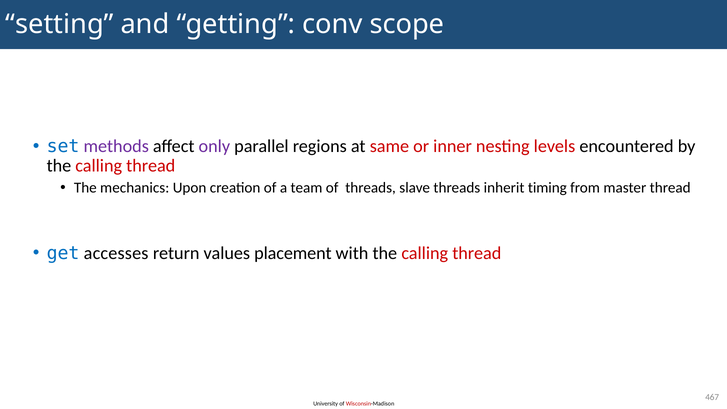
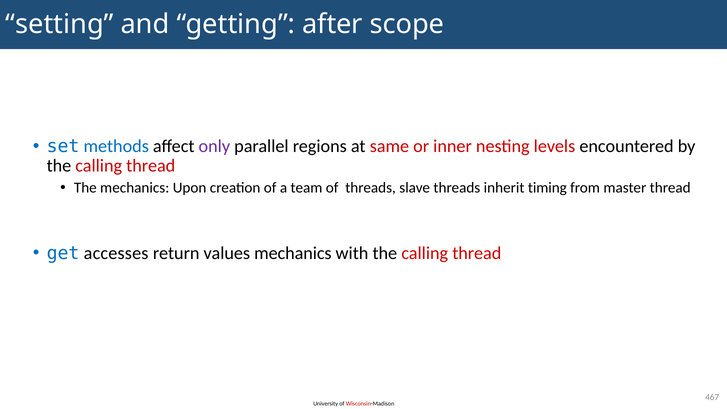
conv: conv -> after (332, 24)
methods colour: purple -> blue (116, 146)
values placement: placement -> mechanics (293, 253)
